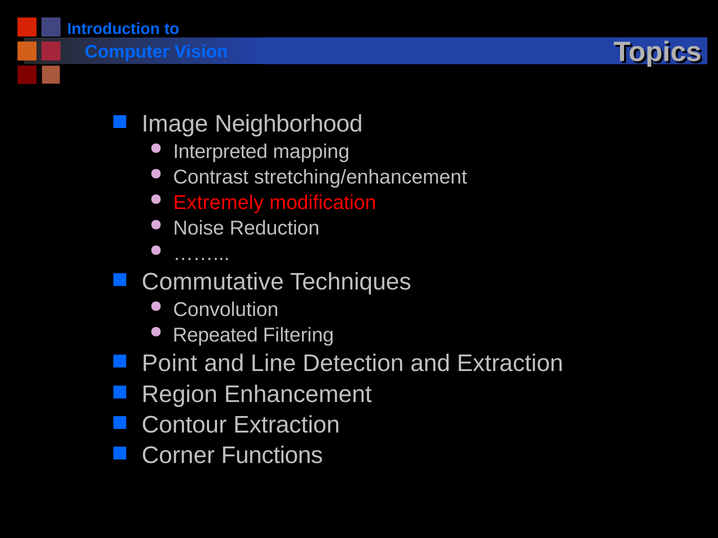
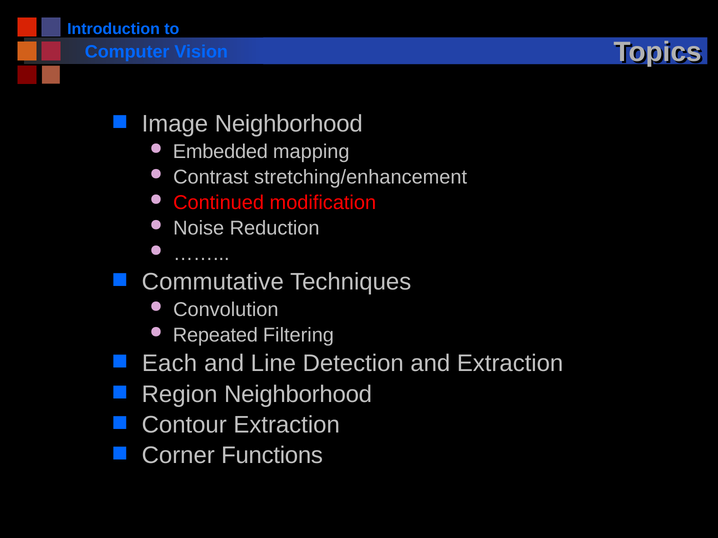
Interpreted: Interpreted -> Embedded (220, 152)
Extremely: Extremely -> Continued (219, 203)
Point: Point -> Each (170, 364)
Region Enhancement: Enhancement -> Neighborhood (298, 394)
